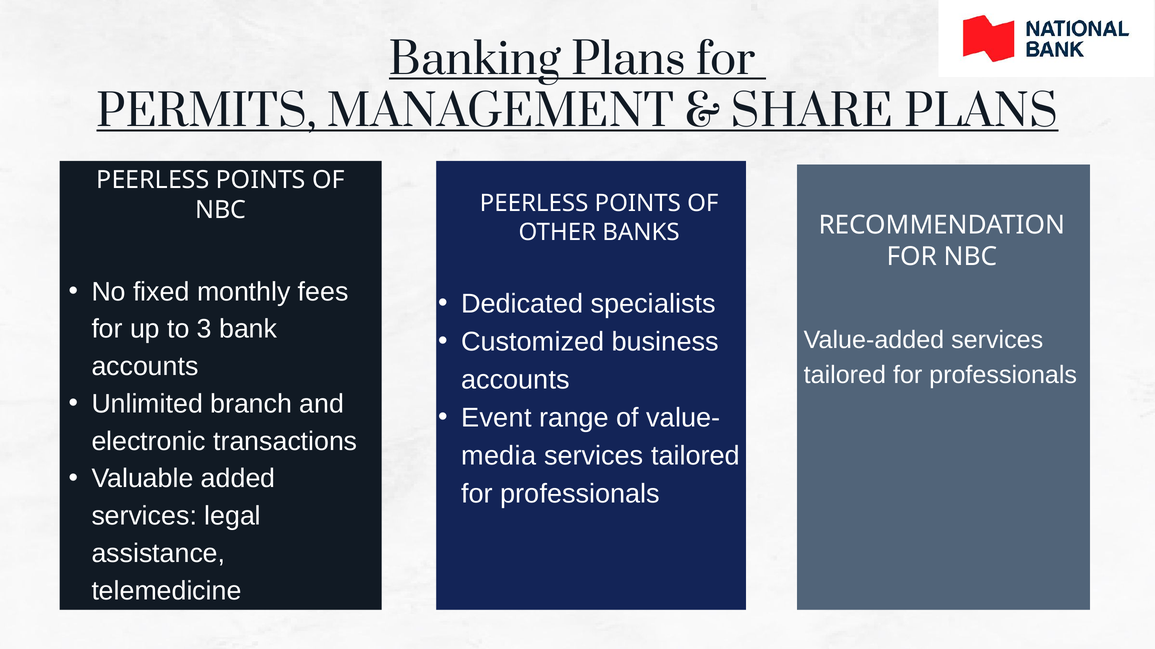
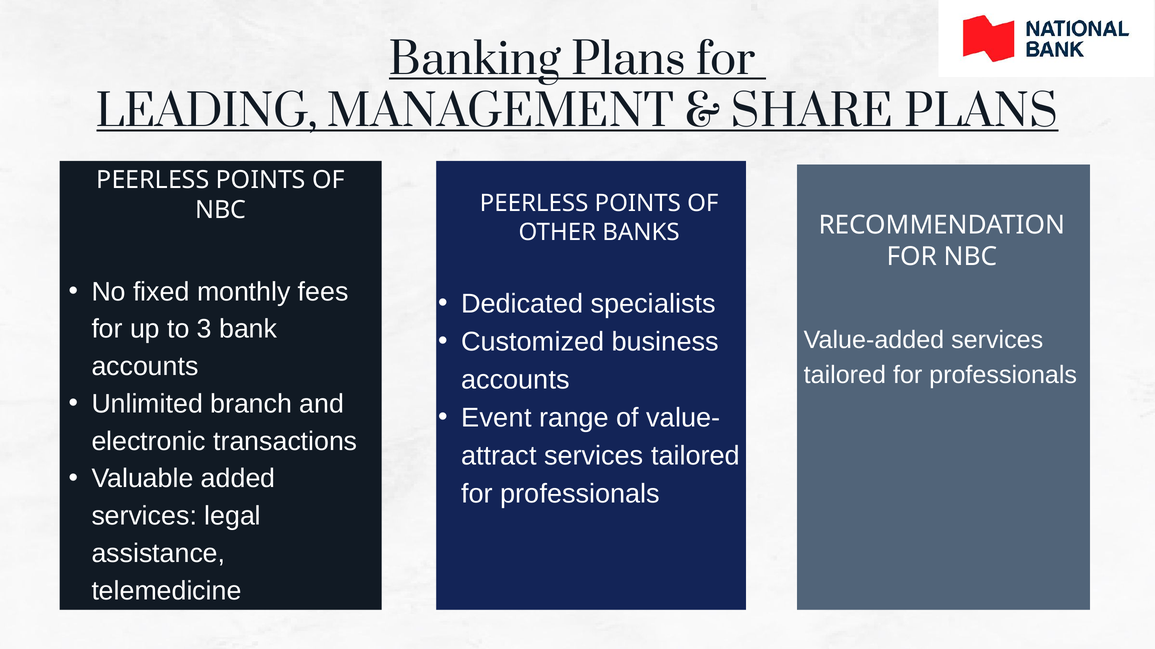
PERMITS: PERMITS -> LEADING (207, 112)
media: media -> attract (499, 456)
